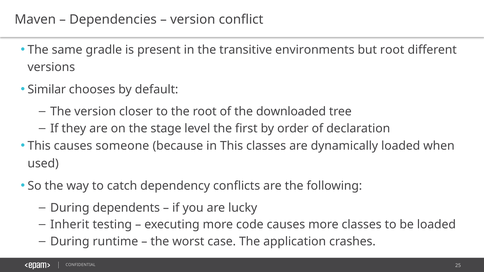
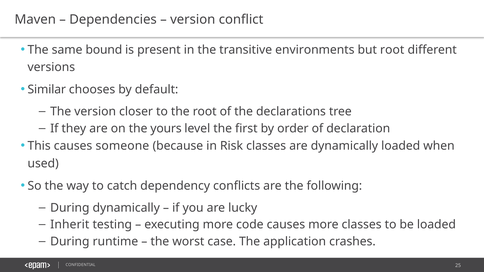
gradle: gradle -> bound (104, 50)
downloaded: downloaded -> declarations (291, 112)
stage: stage -> yours (166, 129)
in This: This -> Risk (232, 146)
During dependents: dependents -> dynamically (126, 208)
